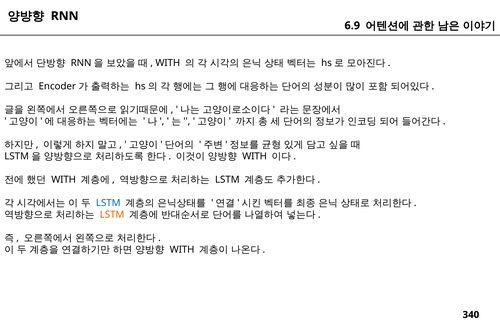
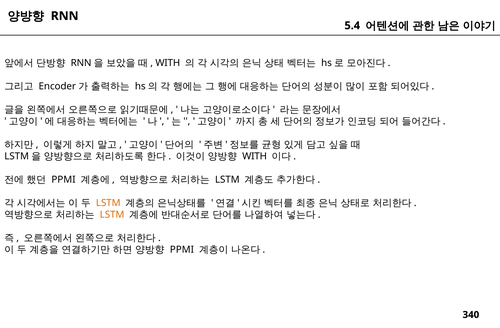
6.9: 6.9 -> 5.4 (352, 26)
WITH: WITH -> PPMI (64, 180)
LSTM colour: blue -> orange (108, 203)
WITH: WITH -> PPMI (182, 250)
